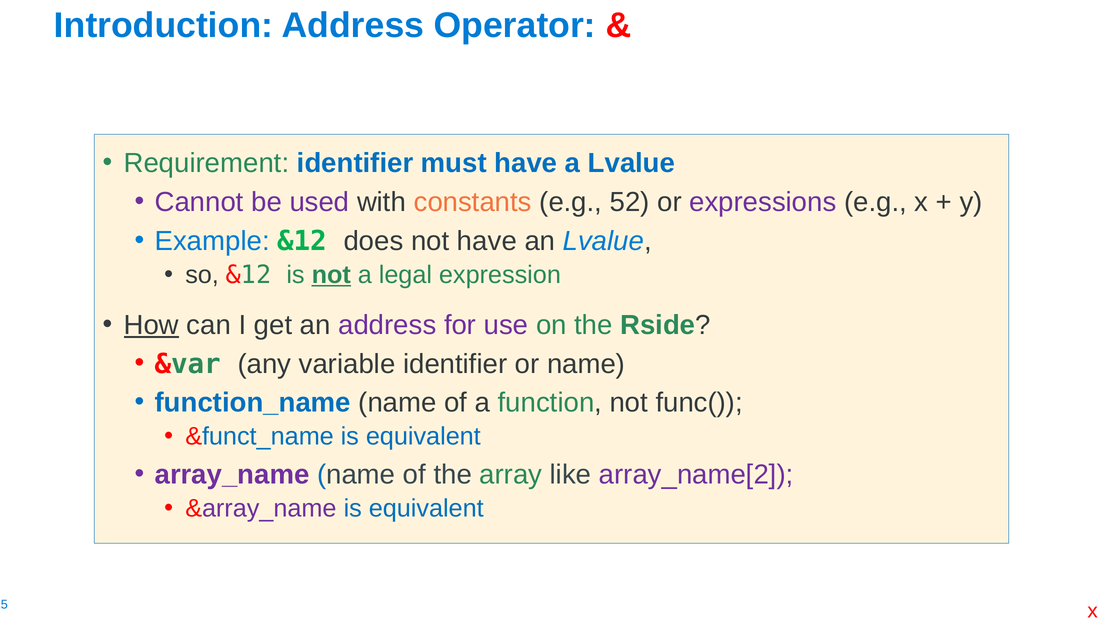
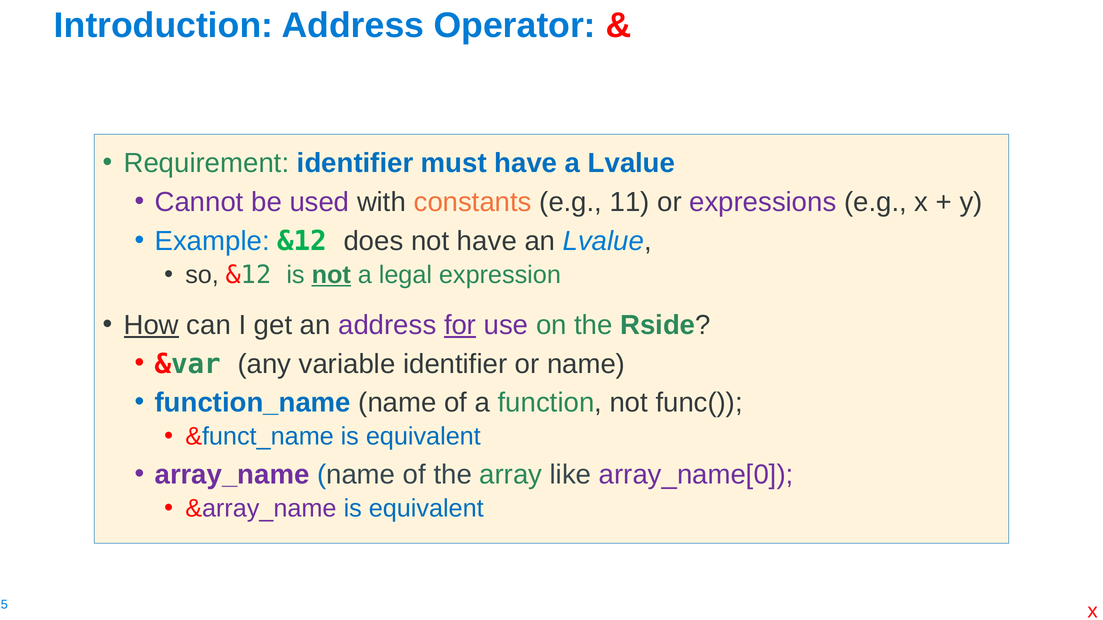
52: 52 -> 11 (630, 202)
for underline: none -> present (460, 325)
array_name[2: array_name[2 -> array_name[0 (696, 475)
